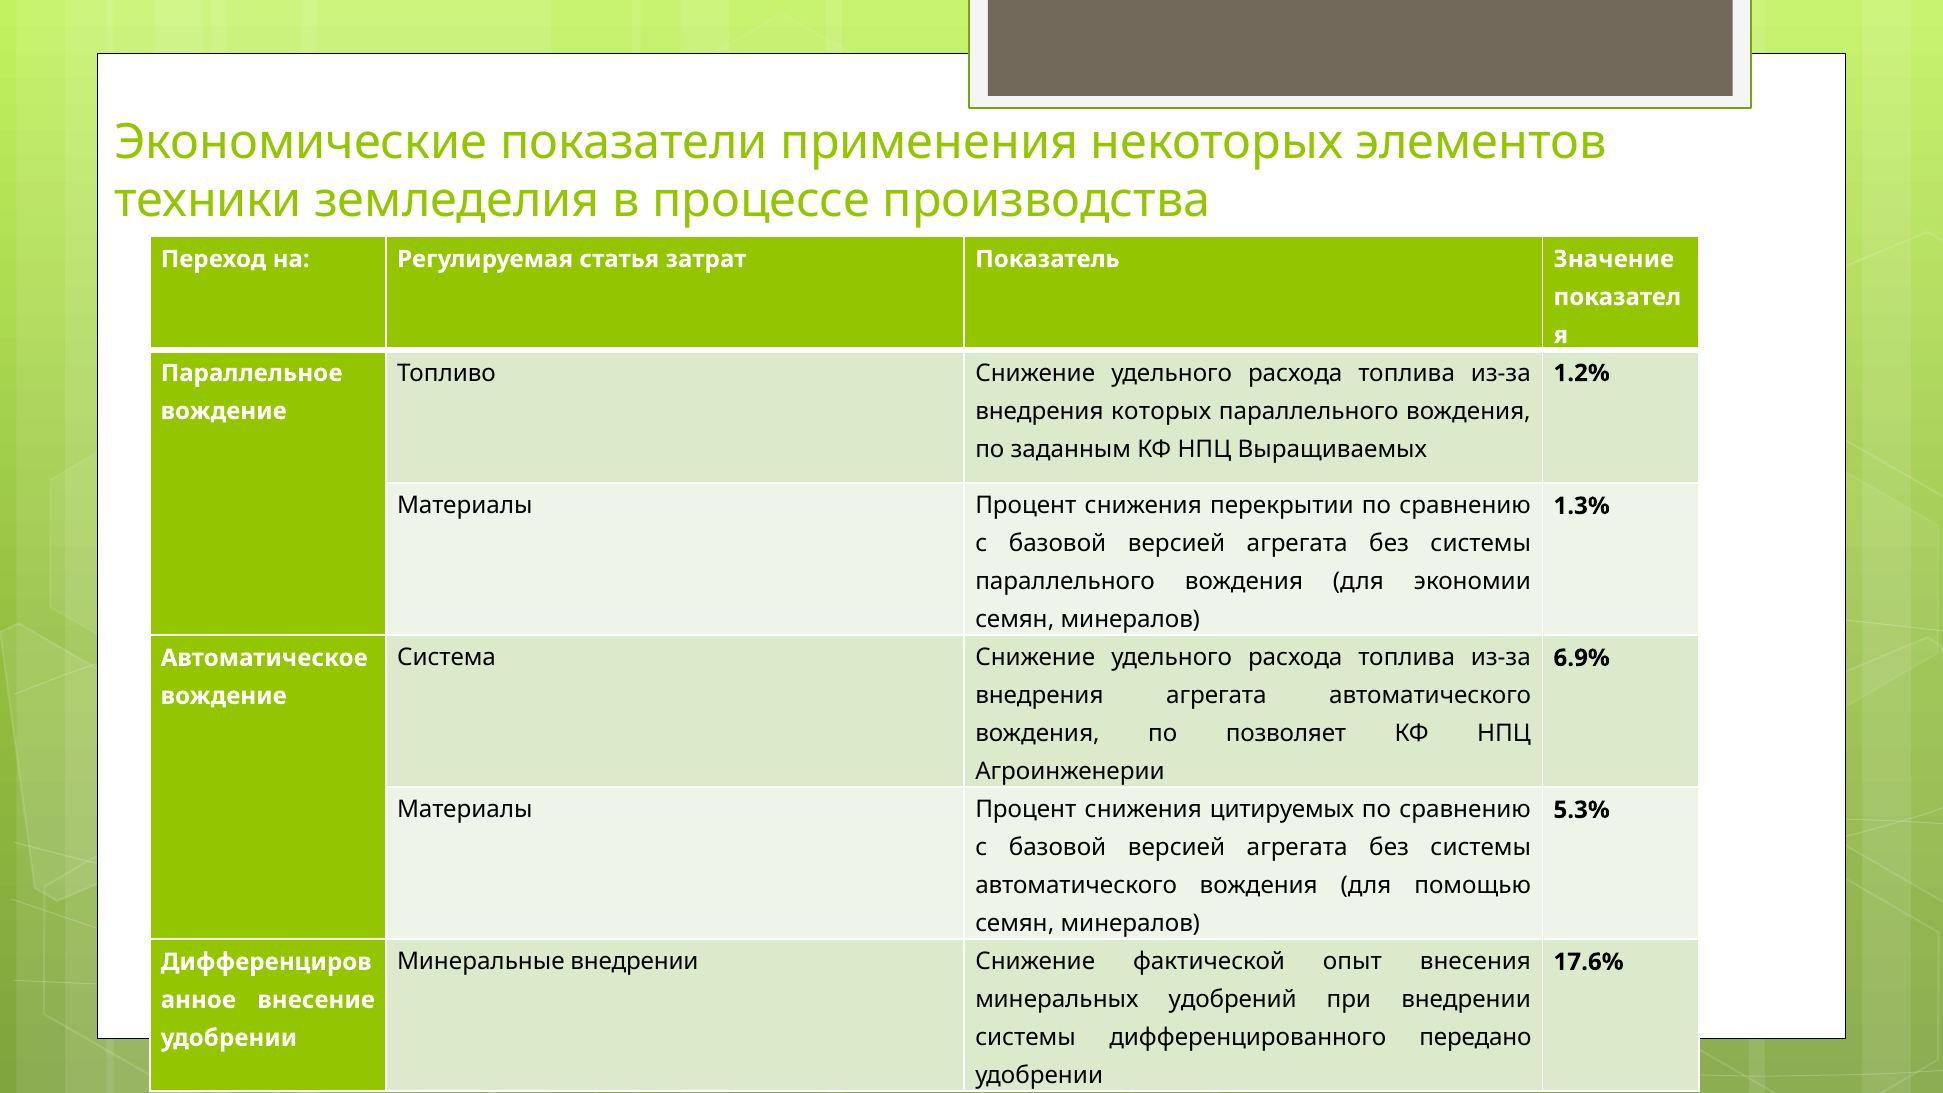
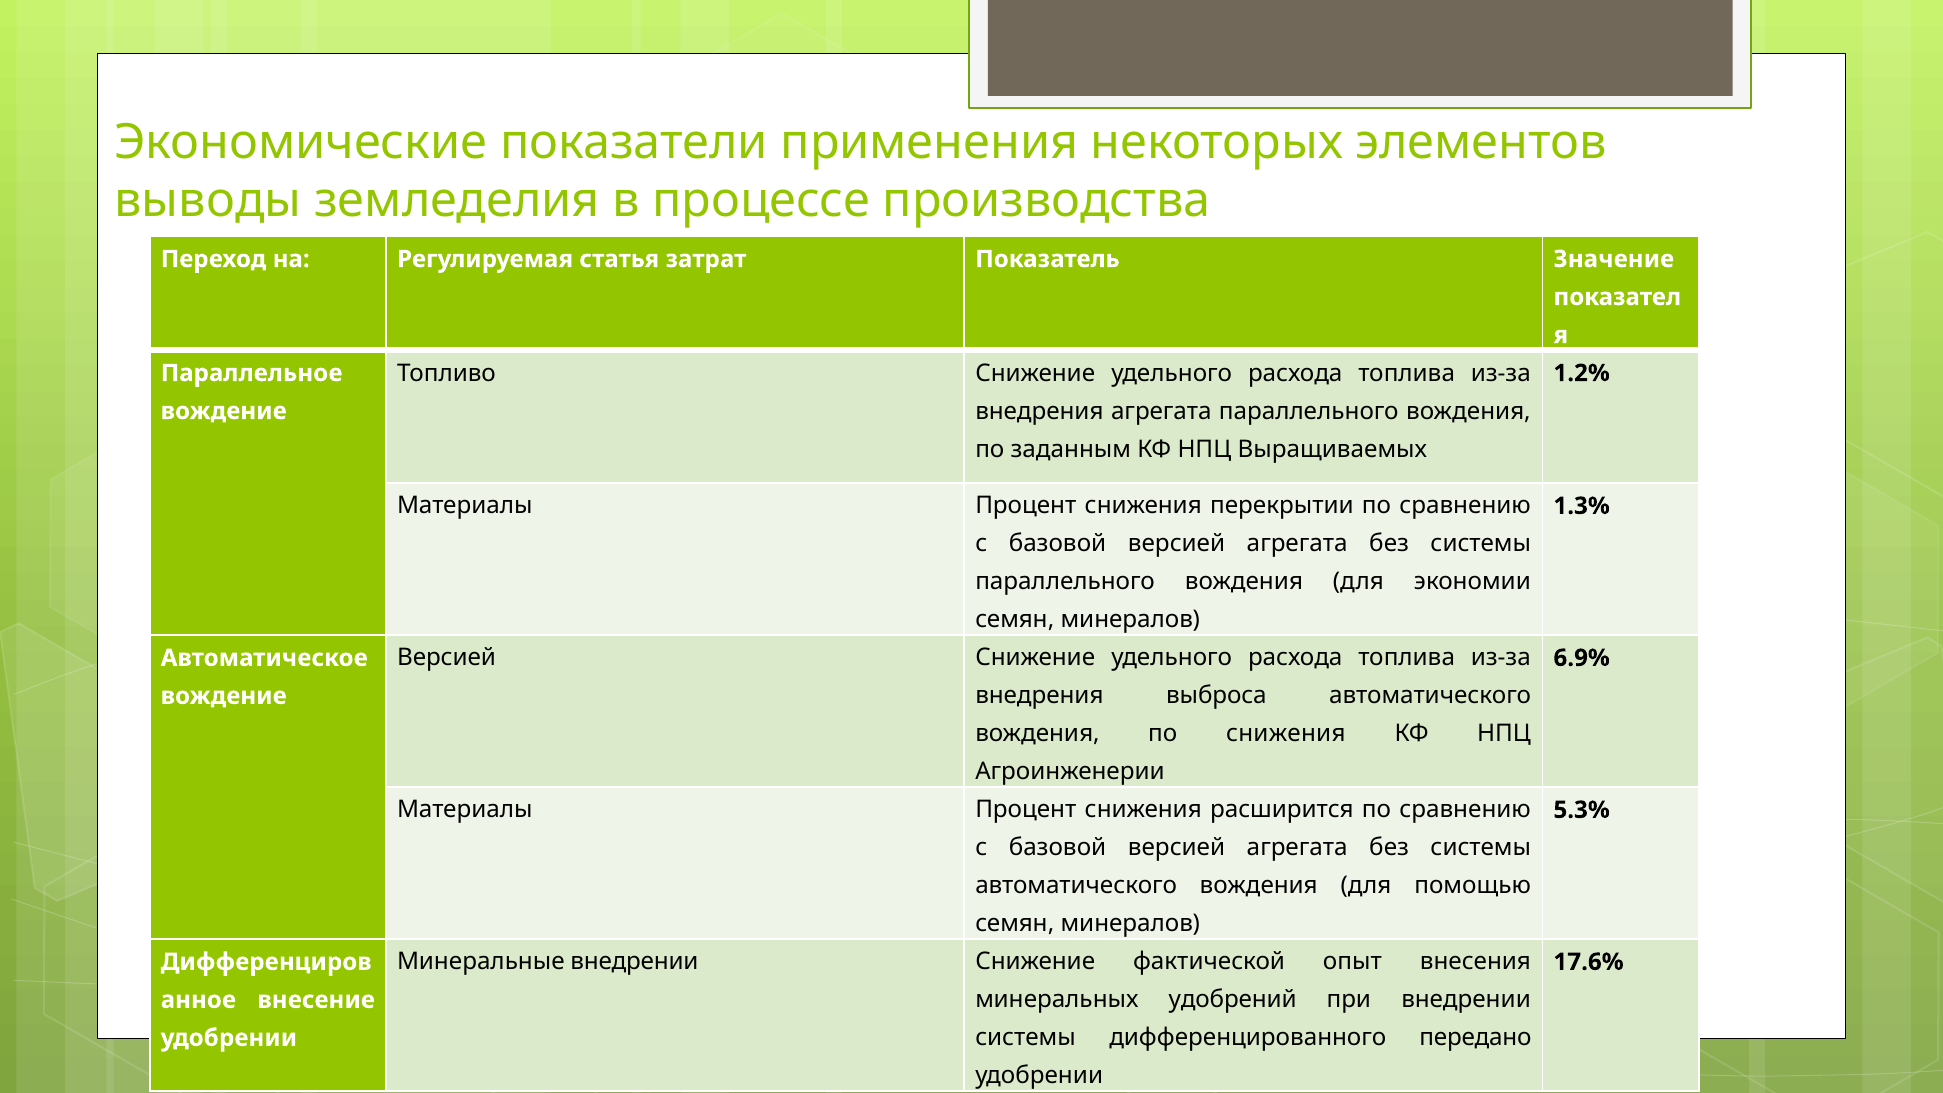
техники: техники -> выводы (208, 201)
внедрения которых: которых -> агрегата (1161, 411)
Система: Система -> Версией (447, 658)
внедрения агрегата: агрегата -> выброса (1216, 696)
по позволяет: позволяет -> снижения (1286, 734)
цитируемых: цитируемых -> расширится (1282, 810)
